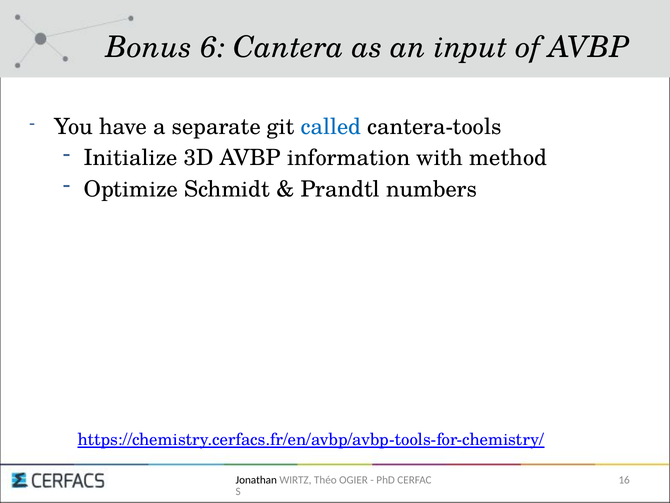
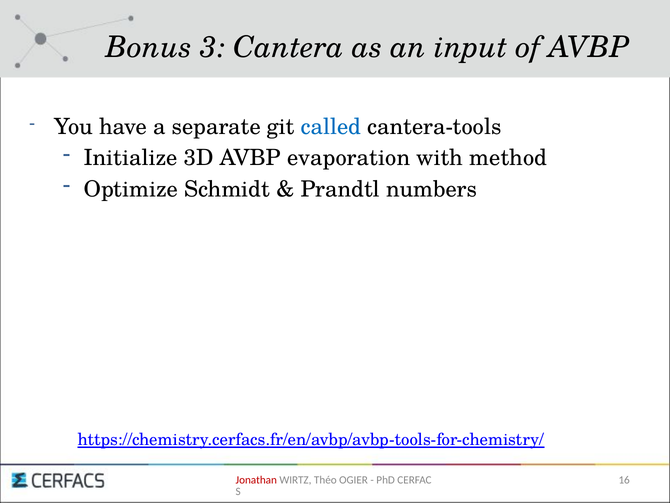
6: 6 -> 3 (213, 47)
information: information -> evaporation (349, 158)
Jonathan colour: black -> red (256, 480)
